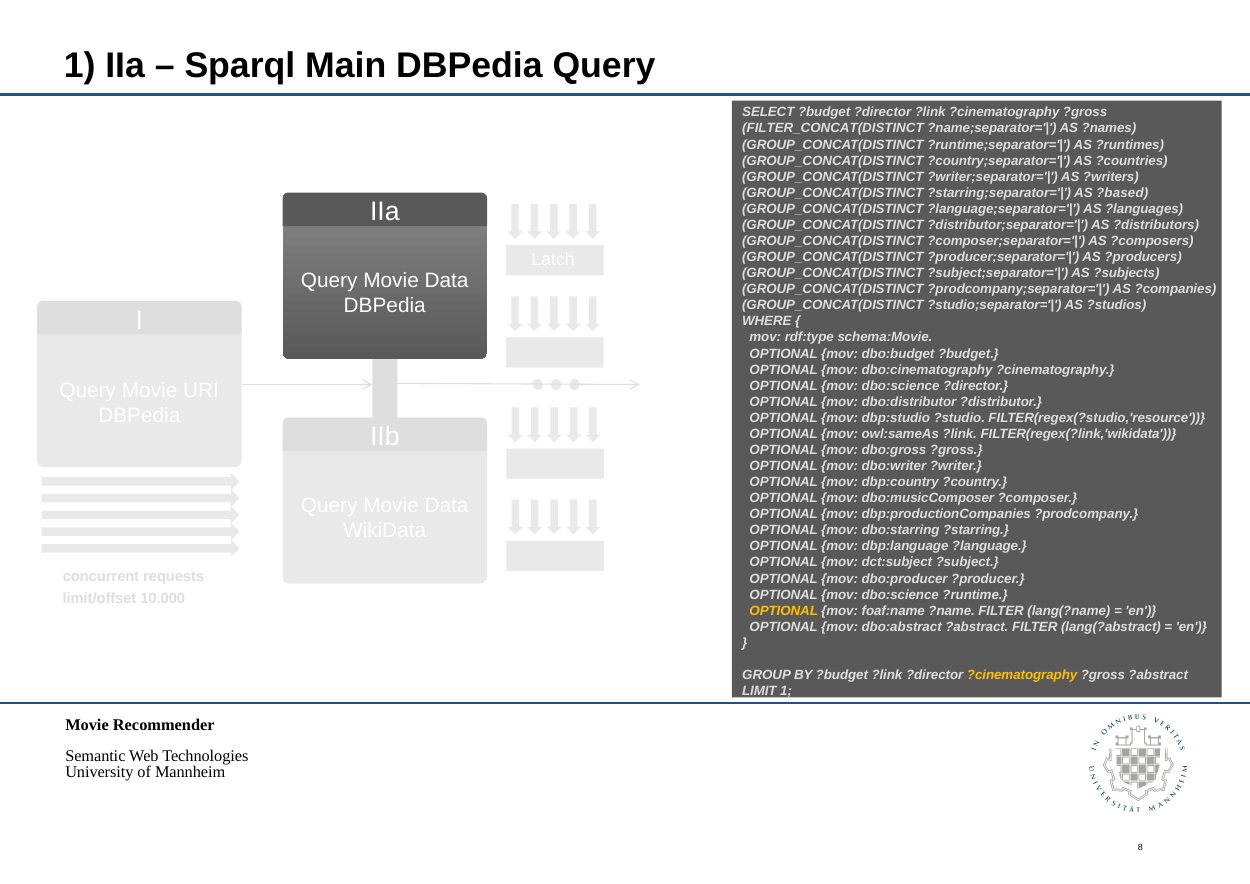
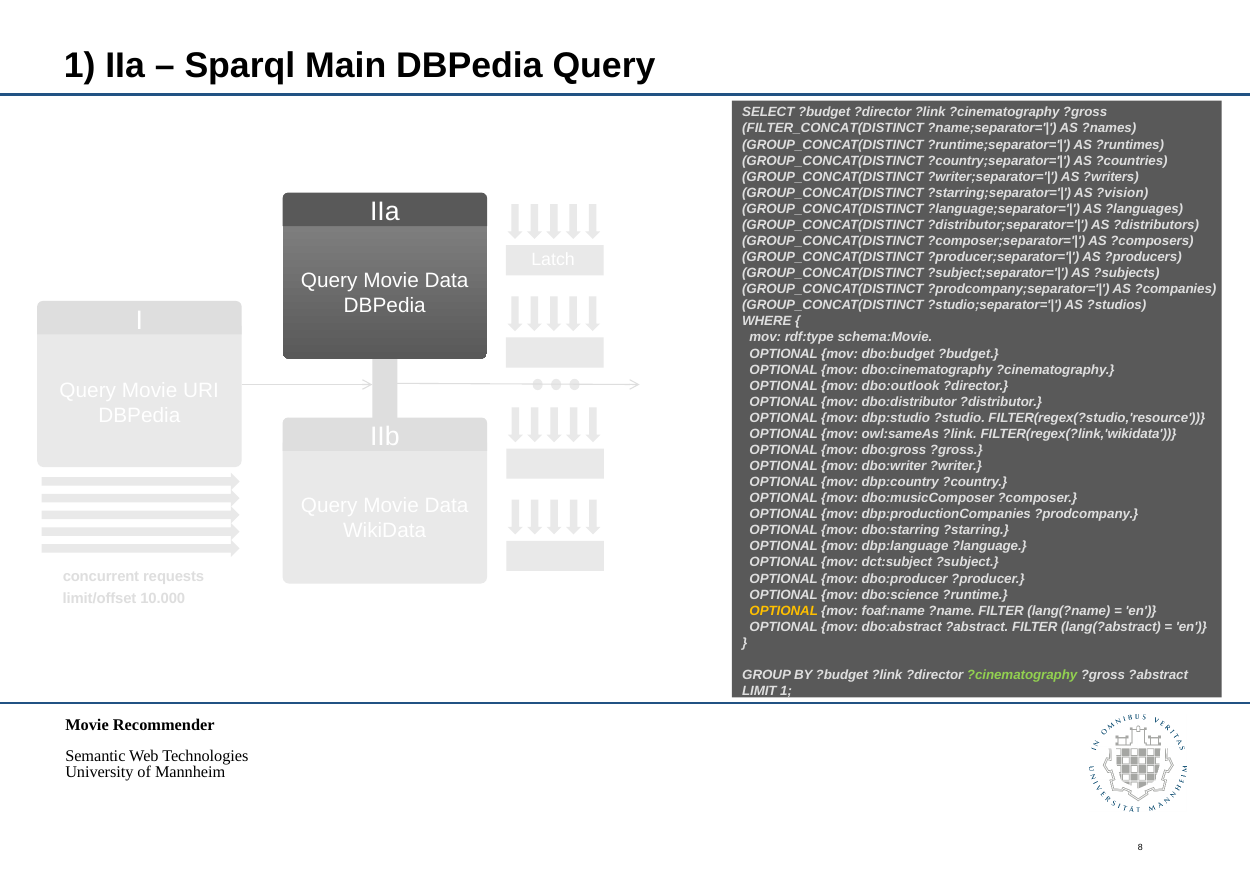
?based: ?based -> ?vision (1122, 193)
dbo:science: dbo:science -> dbo:outlook (901, 386)
?cinematography colour: yellow -> light green (1022, 675)
